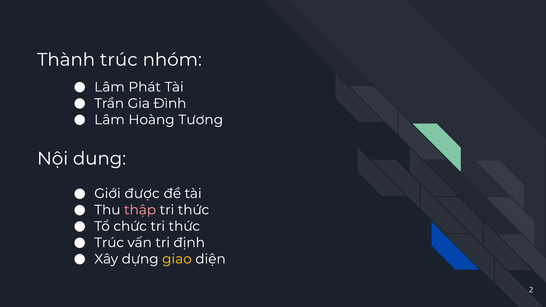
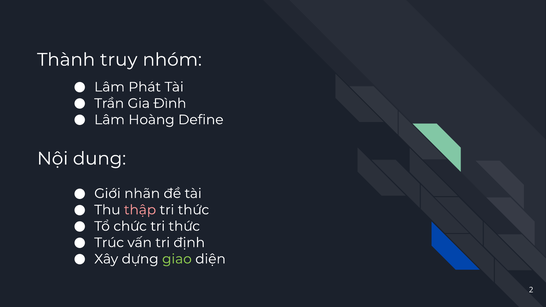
Thành trúc: trúc -> truy (119, 60)
Tương: Tương -> Define (201, 120)
được: được -> nhãn (142, 194)
giao colour: yellow -> light green (177, 259)
